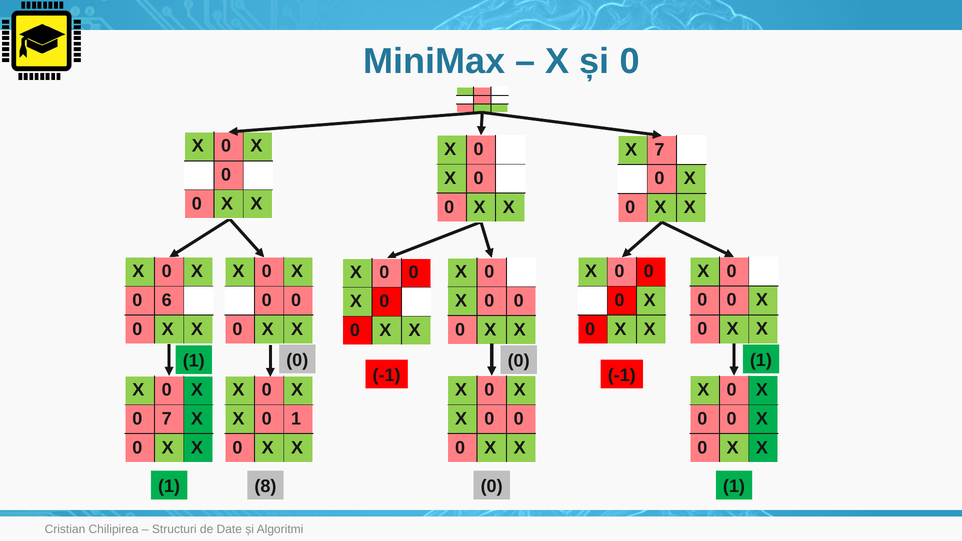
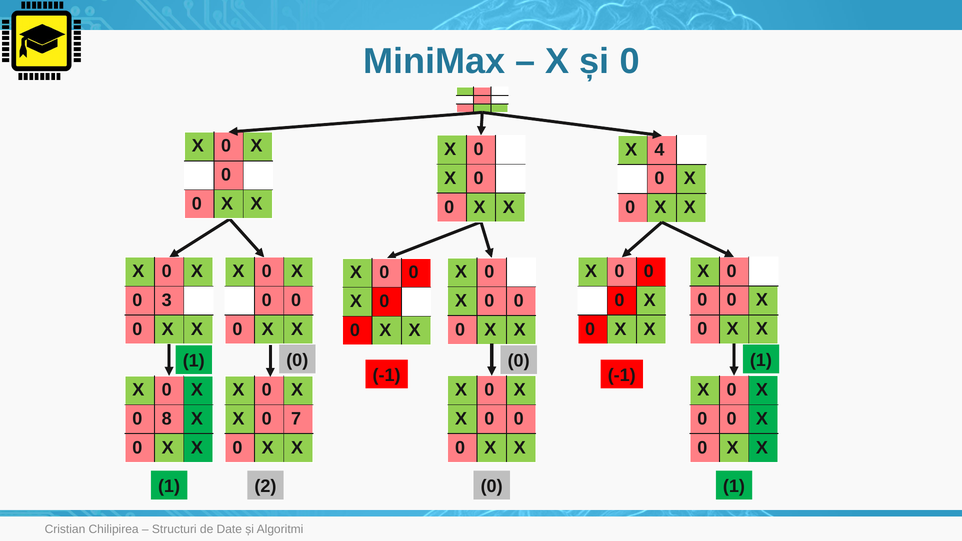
X 7: 7 -> 4 (659, 150)
6: 6 -> 3 (167, 300)
0 7: 7 -> 8 (167, 419)
X 0 1: 1 -> 7 (296, 419)
8: 8 -> 2 (265, 486)
